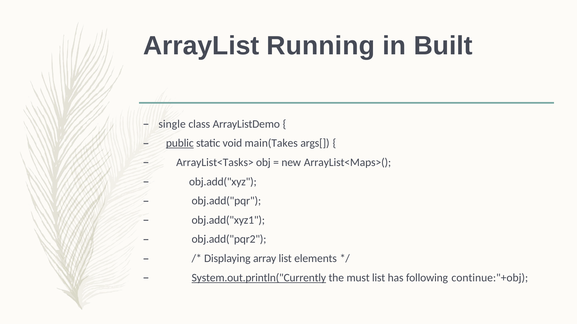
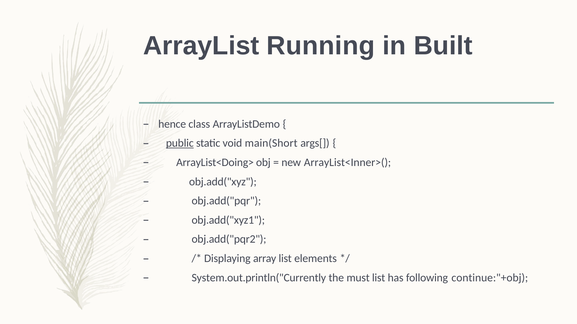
single: single -> hence (172, 124)
main(Takes: main(Takes -> main(Short (271, 143)
ArrayList<Tasks>: ArrayList<Tasks> -> ArrayList<Doing> (215, 163)
ArrayList<Maps>(: ArrayList<Maps>( -> ArrayList<Inner>( (347, 163)
System.out.println("Currently underline: present -> none (259, 278)
